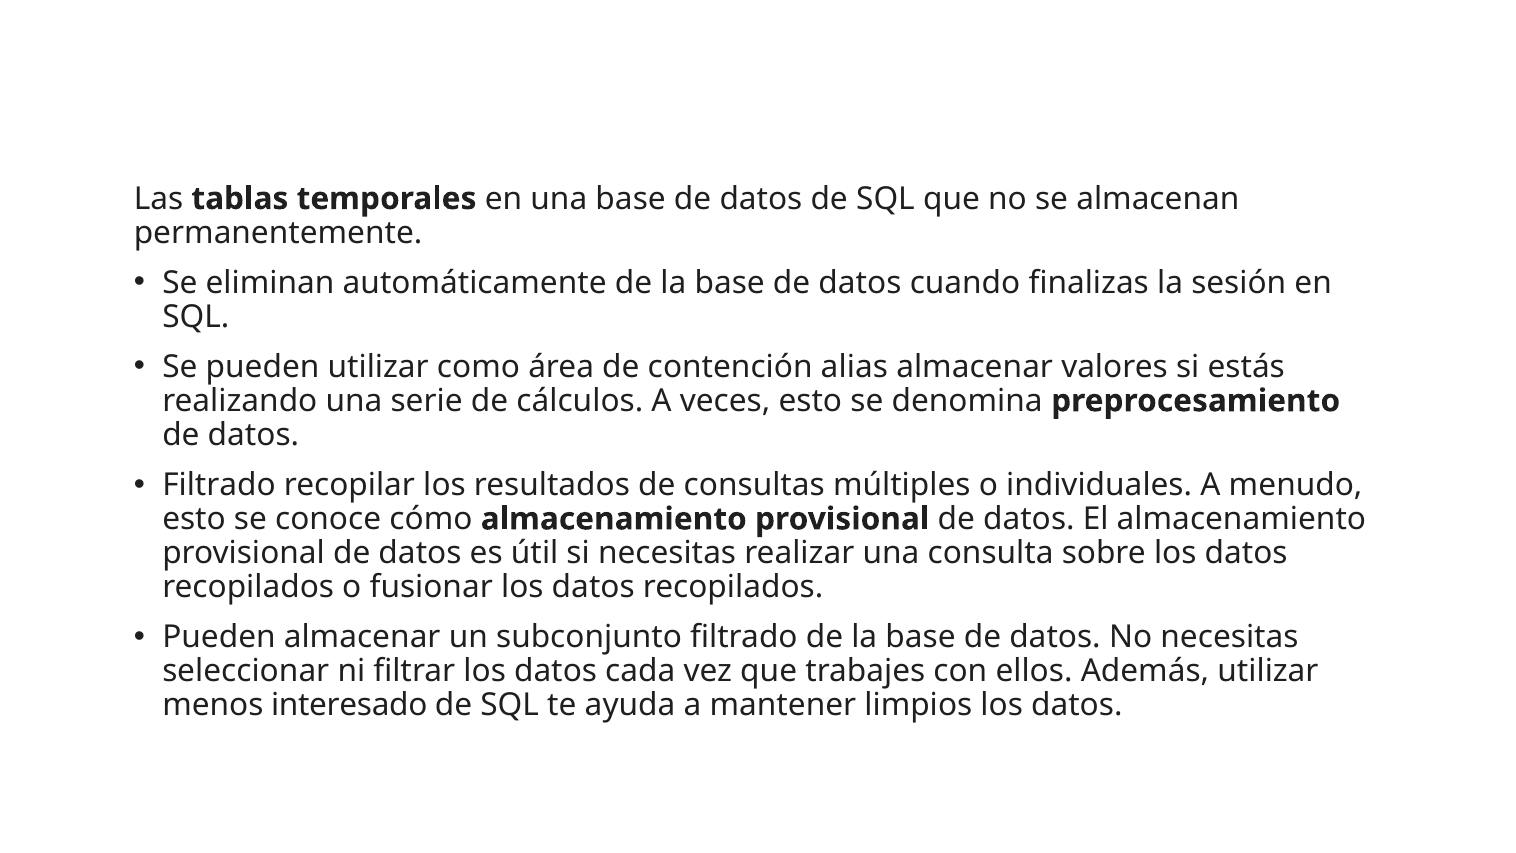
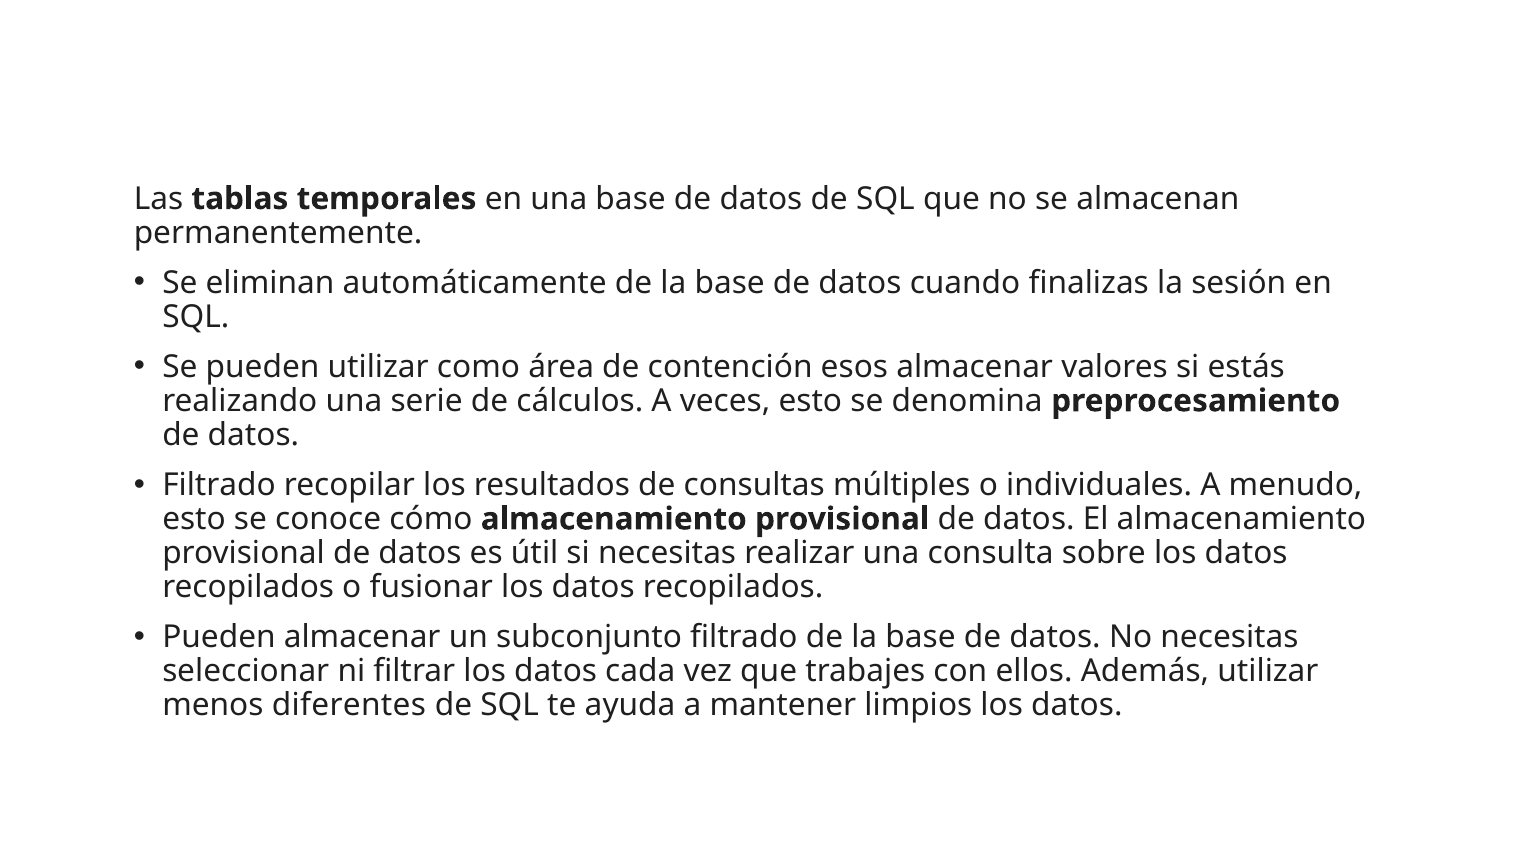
alias: alias -> esos (854, 367)
interesado: interesado -> diferentes (349, 705)
